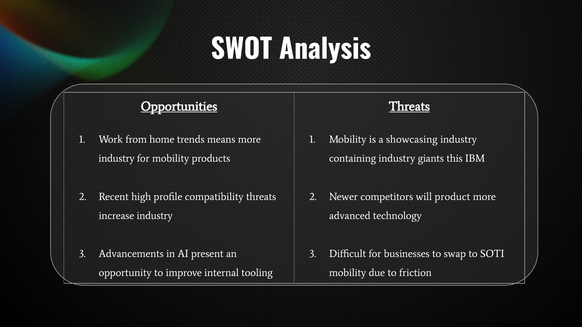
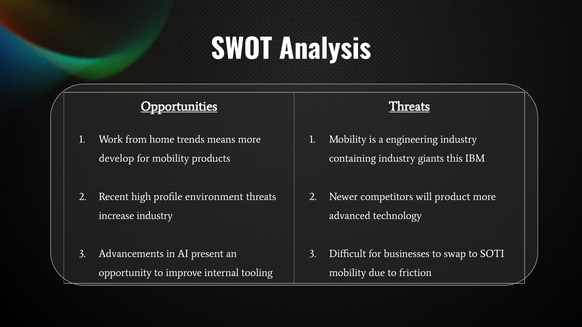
showcasing: showcasing -> engineering (412, 140)
industry: industry -> develop (116, 159)
compatibility: compatibility -> environment (214, 197)
